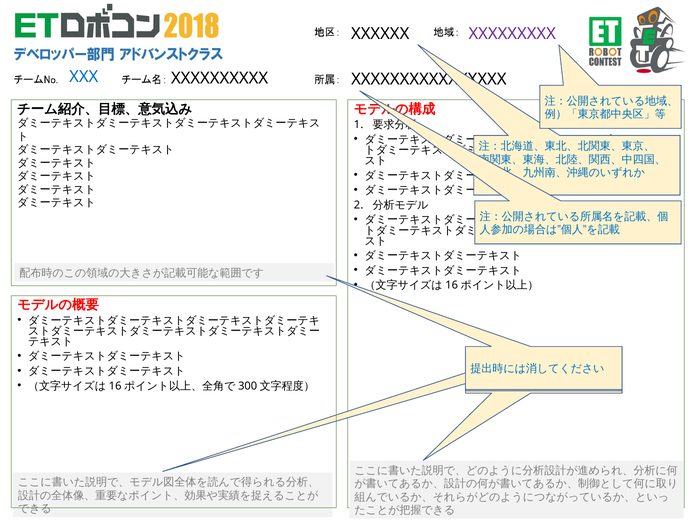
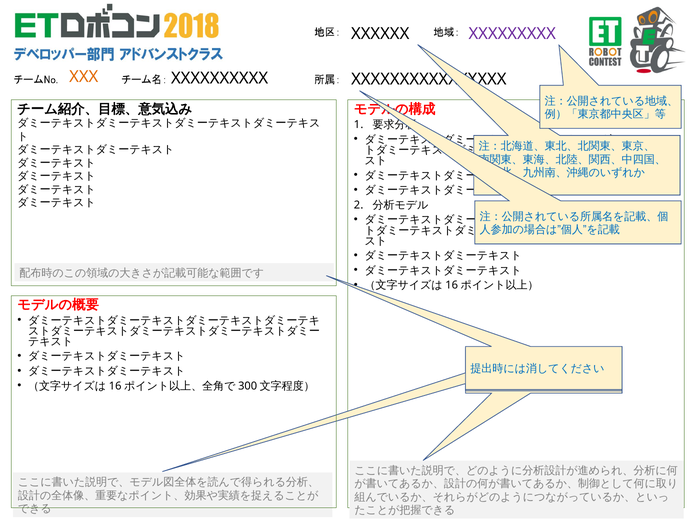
XXX colour: blue -> orange (84, 77)
